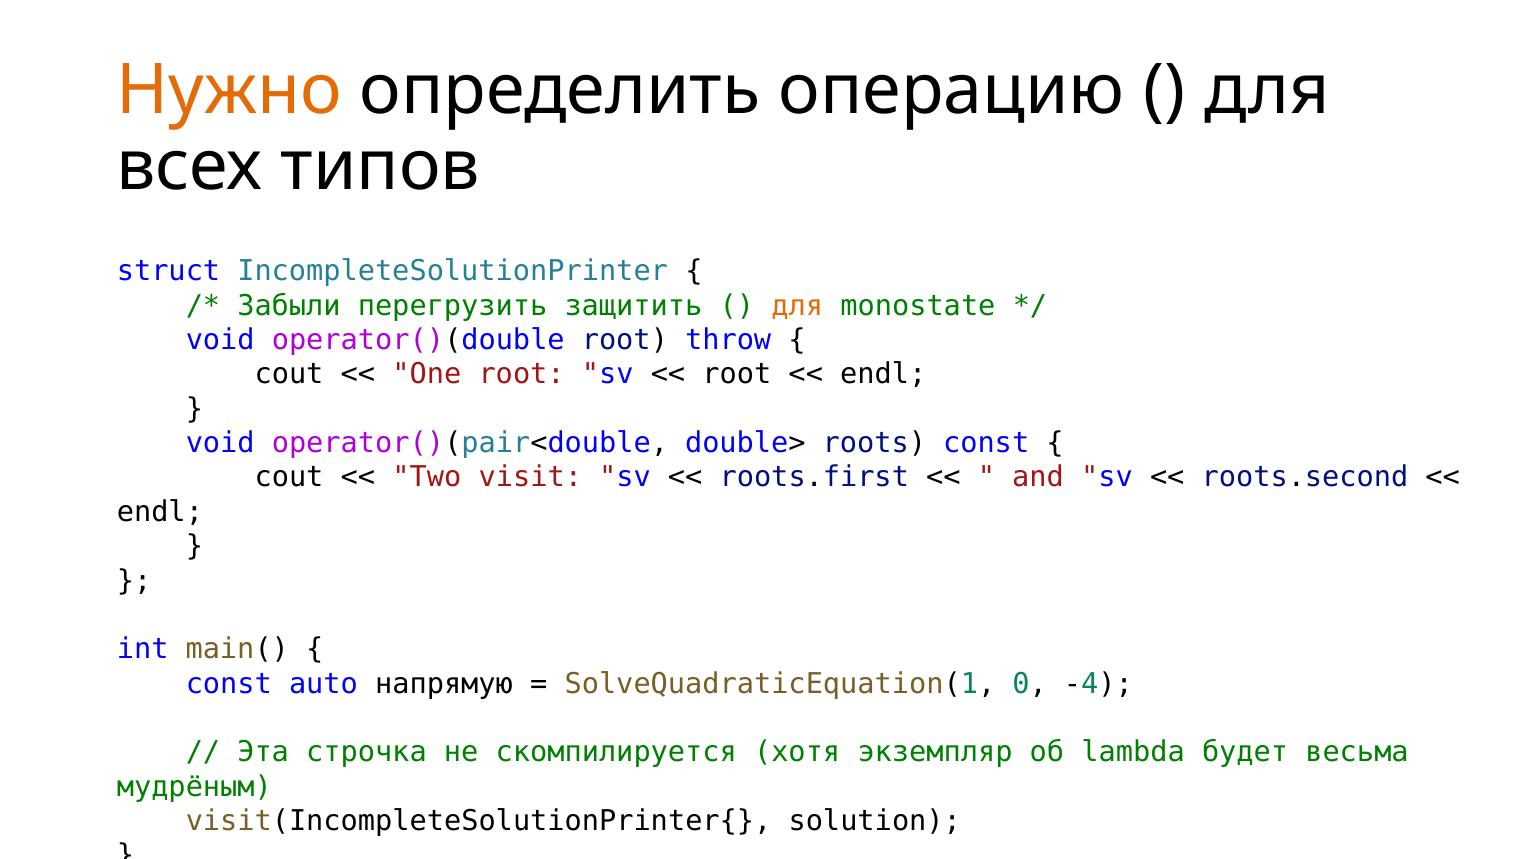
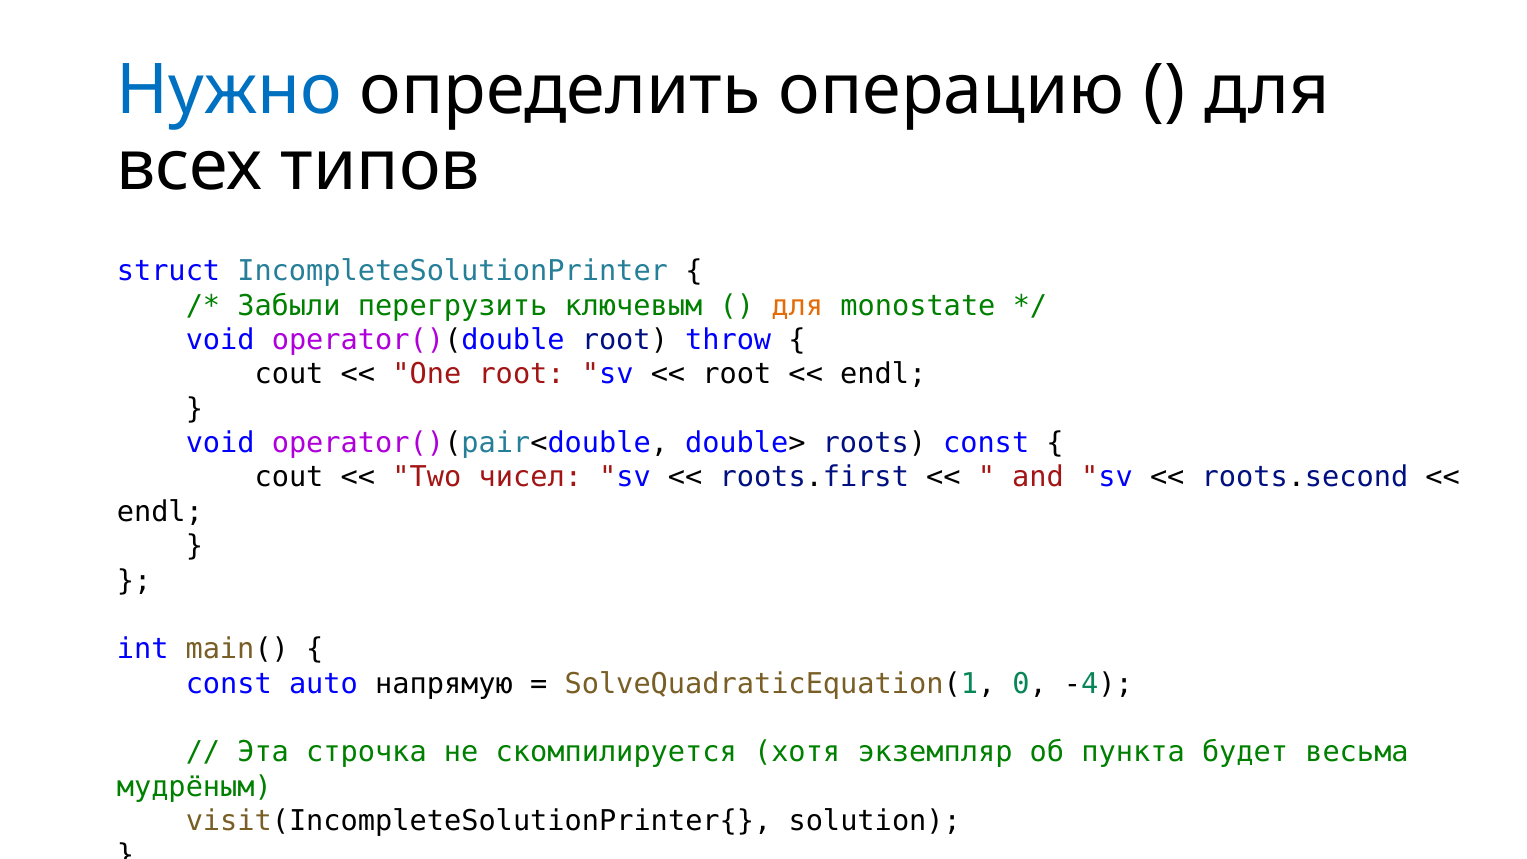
Нужно colour: orange -> blue (229, 90)
защитить: защитить -> ключевым (633, 306)
visit: visit -> чисел (530, 477)
lambda: lambda -> пункта (1133, 752)
